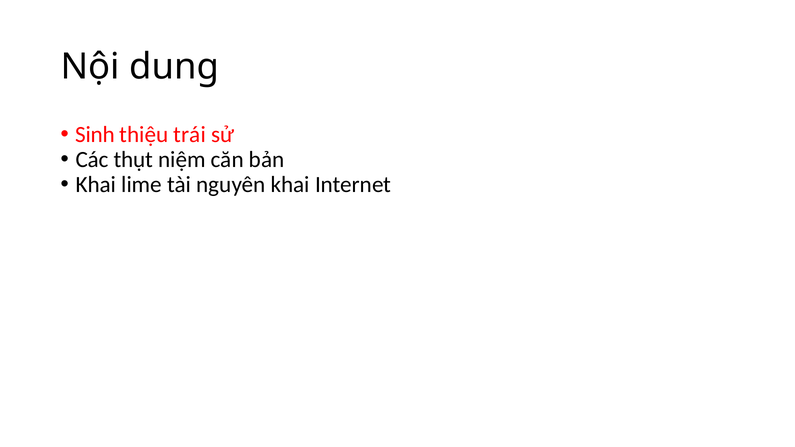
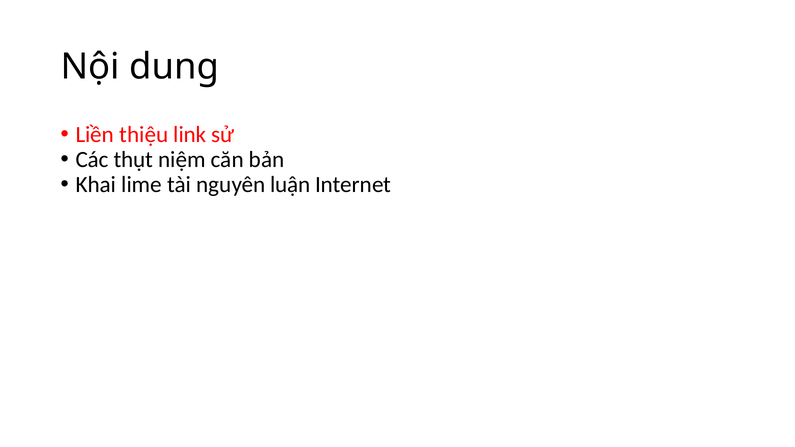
Sinh: Sinh -> Liền (95, 134)
trái: trái -> link (190, 134)
nguyên khai: khai -> luận (290, 185)
